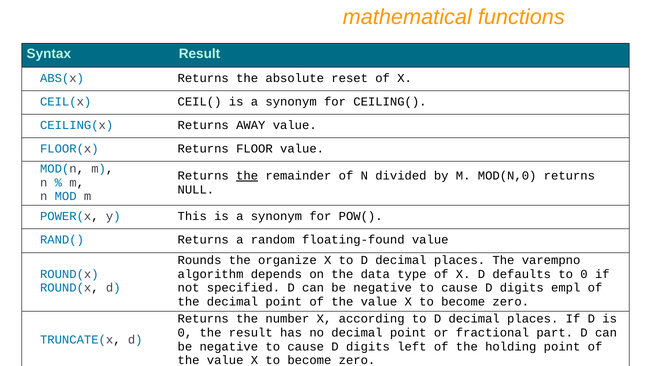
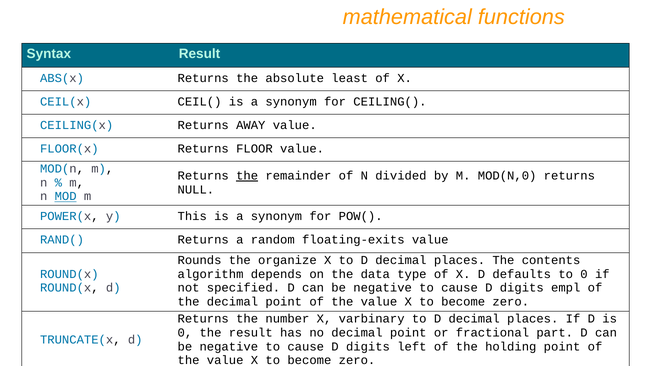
reset: reset -> least (350, 78)
MOD underline: none -> present (66, 196)
floating-found: floating-found -> floating-exits (353, 240)
varempno: varempno -> contents (551, 260)
according: according -> varbinary (372, 319)
